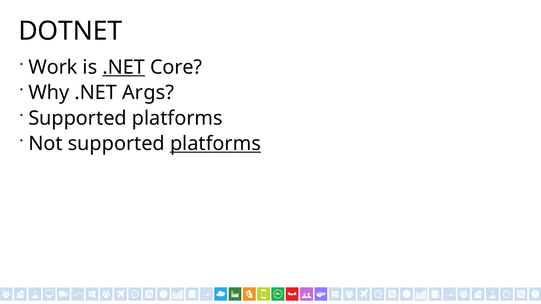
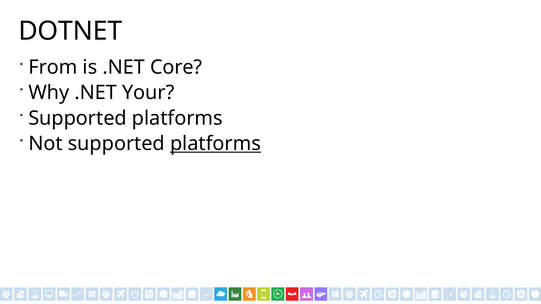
Work: Work -> From (53, 67)
.NET underline: present -> none (124, 67)
Args: Args -> Your (148, 93)
